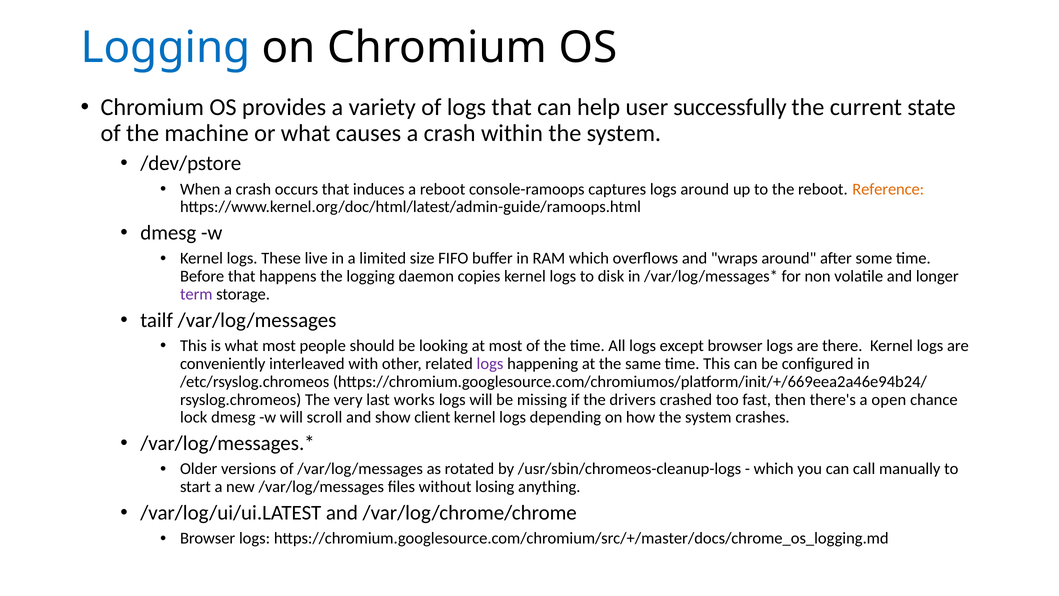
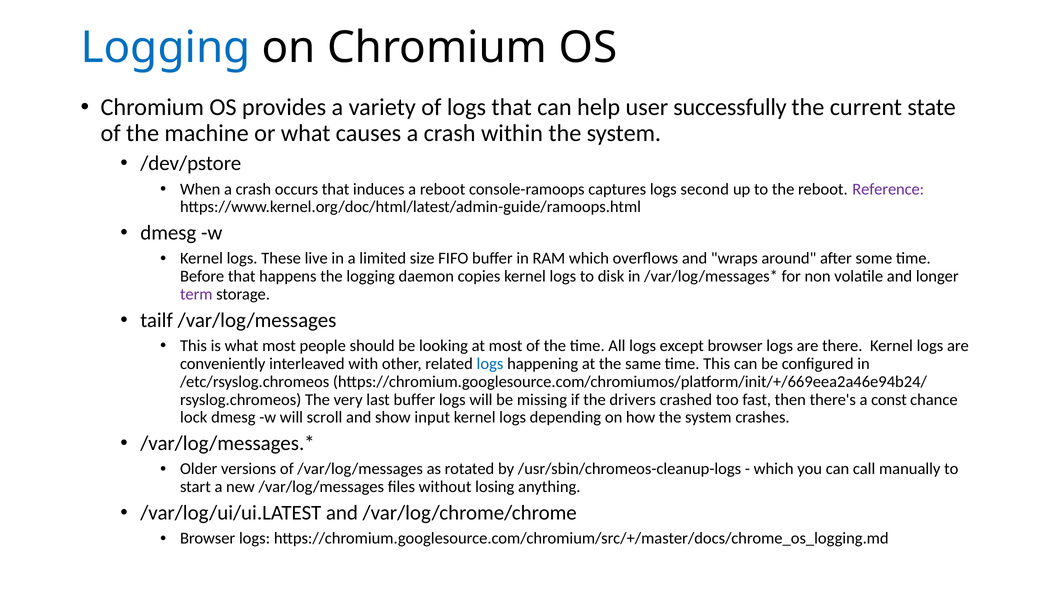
logs around: around -> second (705, 189)
Reference colour: orange -> purple (888, 189)
logs colour: purple -> blue (490, 364)
last works: works -> buffer (414, 399)
open: open -> const (889, 399)
client: client -> input (432, 417)
